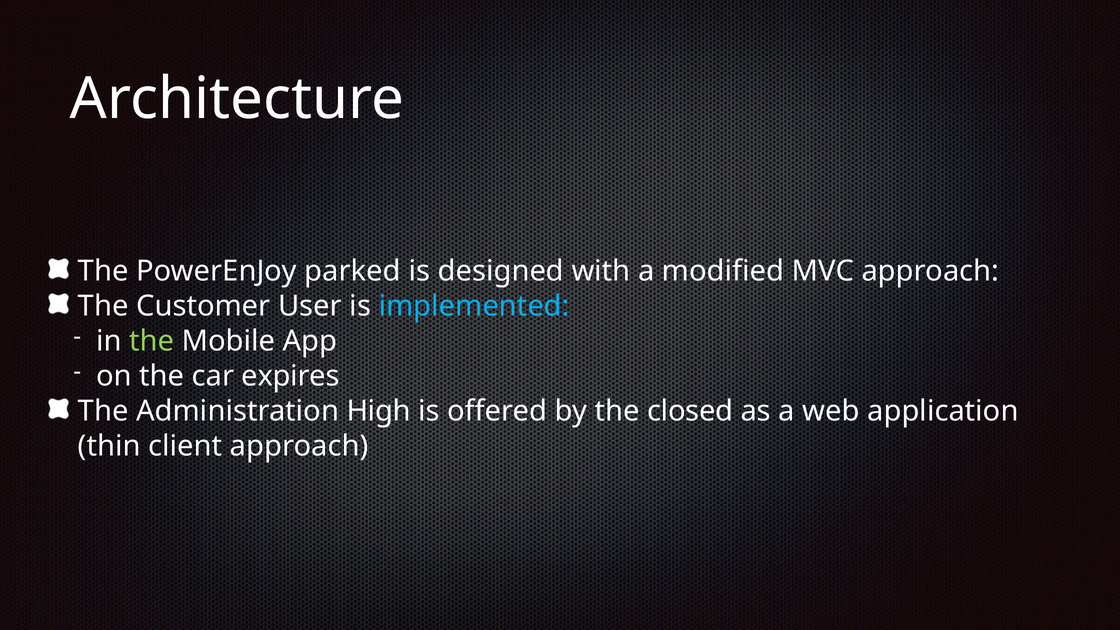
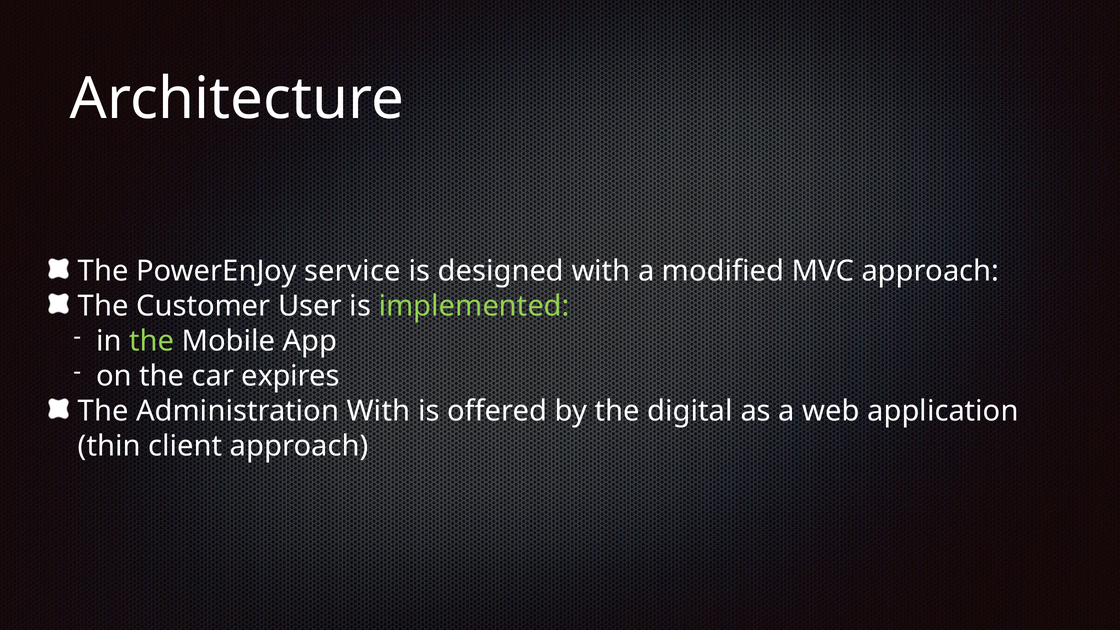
parked: parked -> service (352, 271)
implemented colour: light blue -> light green (474, 306)
Administration High: High -> With (379, 411)
closed: closed -> digital (690, 411)
